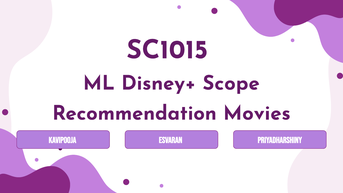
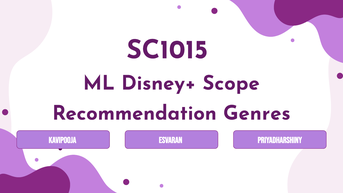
Movies: Movies -> Genres (257, 113)
